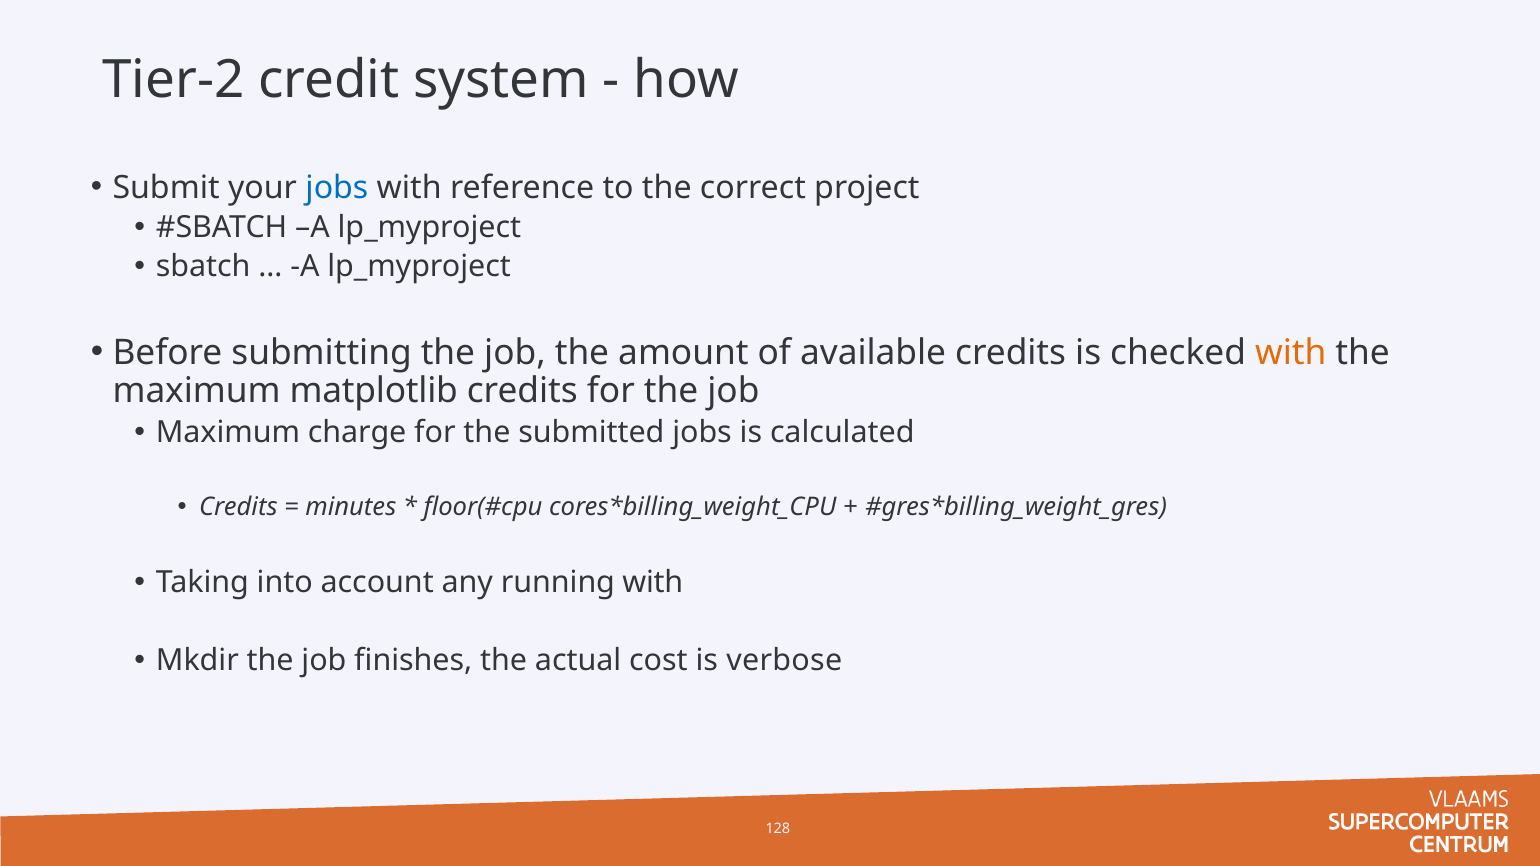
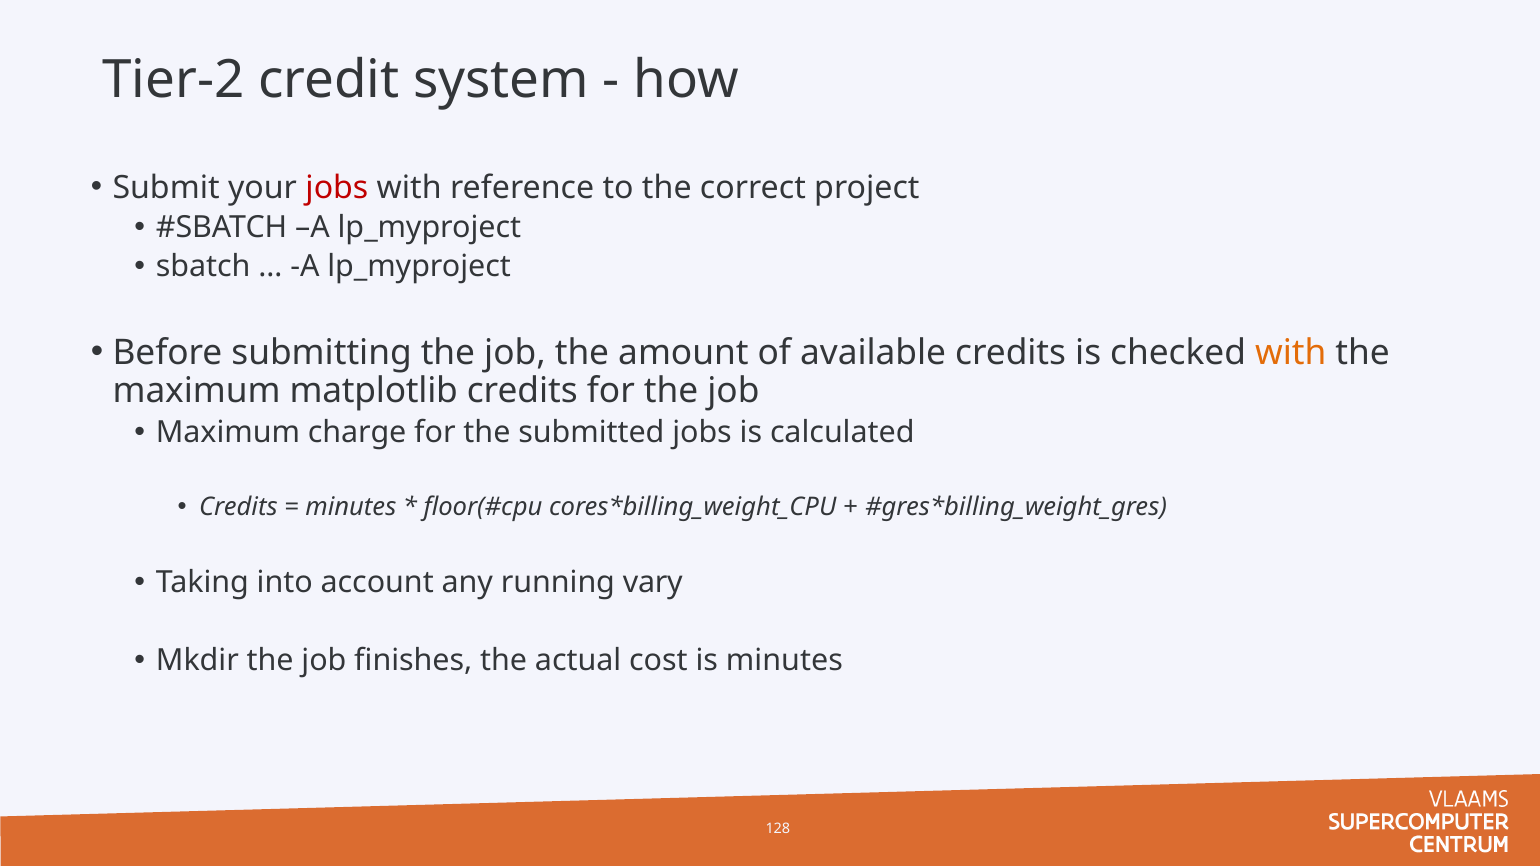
jobs colour: blue -> red (337, 188)
running with: with -> vary (653, 583)
is verbose: verbose -> minutes (784, 661)
